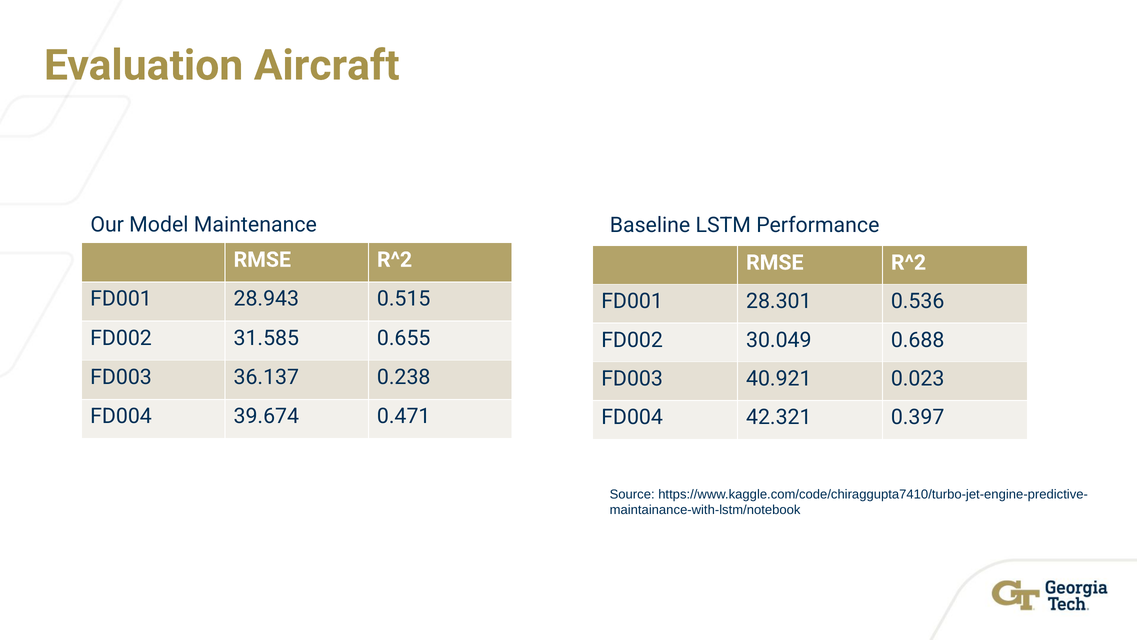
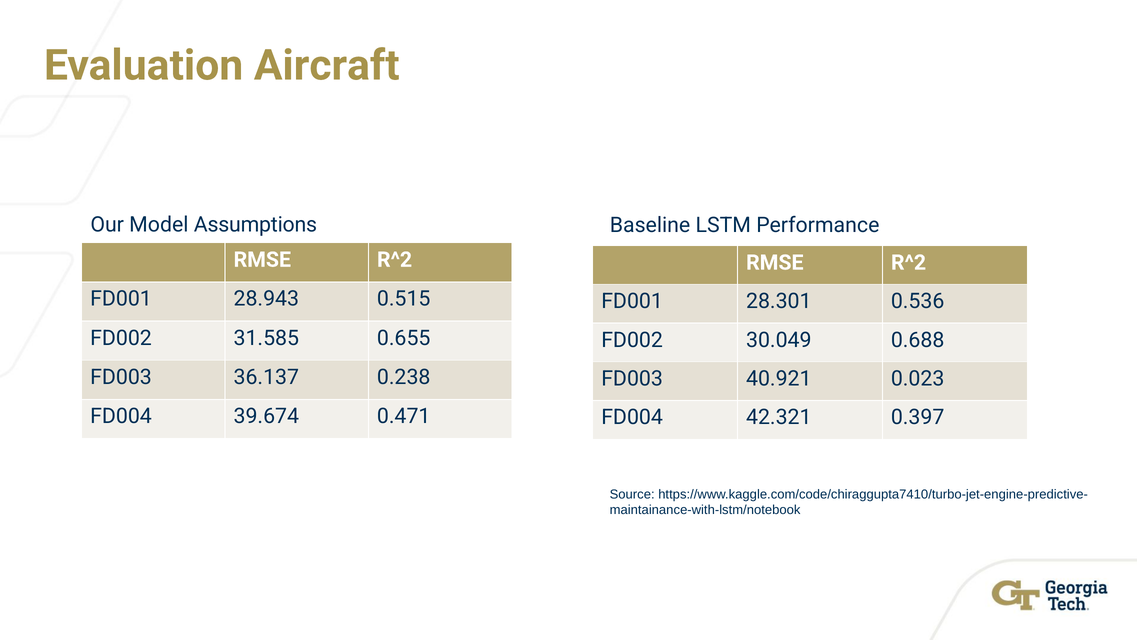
Maintenance: Maintenance -> Assumptions (255, 224)
